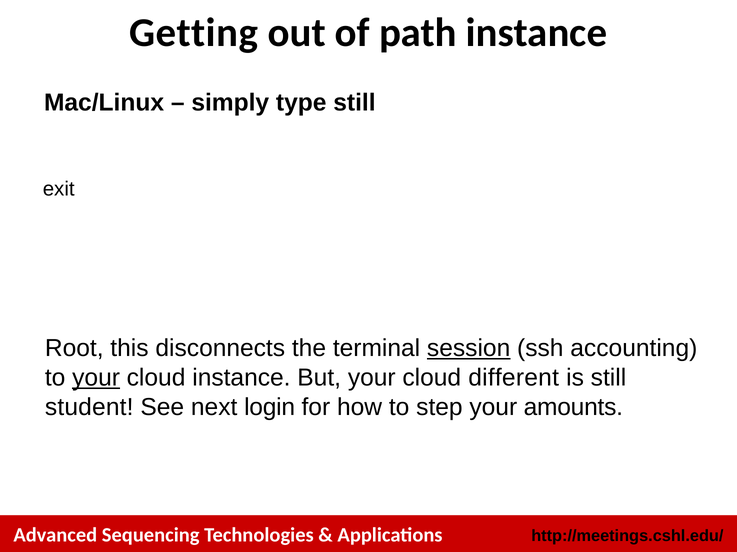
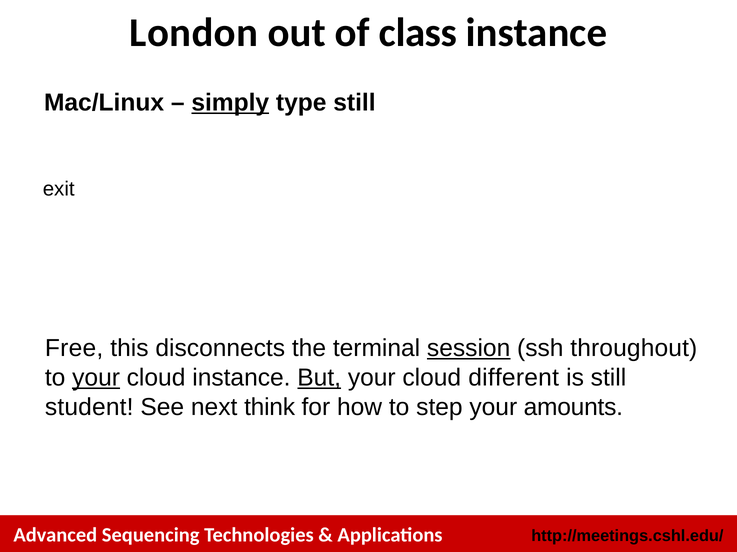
Getting: Getting -> London (194, 33)
path: path -> class (418, 33)
simply underline: none -> present (230, 103)
Root: Root -> Free (74, 349)
accounting: accounting -> throughout (634, 349)
But underline: none -> present (319, 378)
login: login -> think (270, 408)
